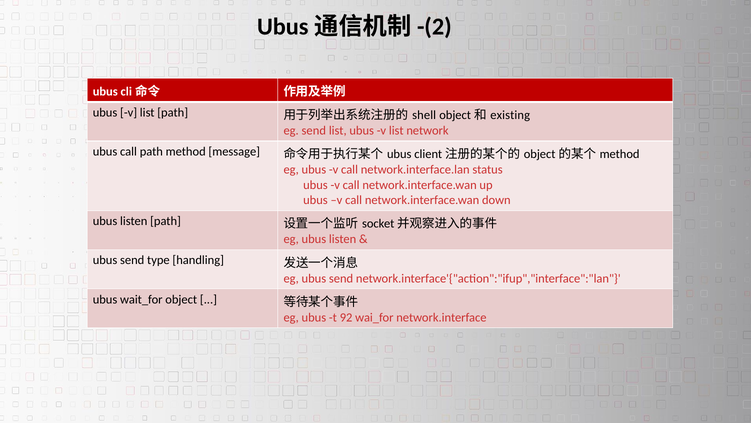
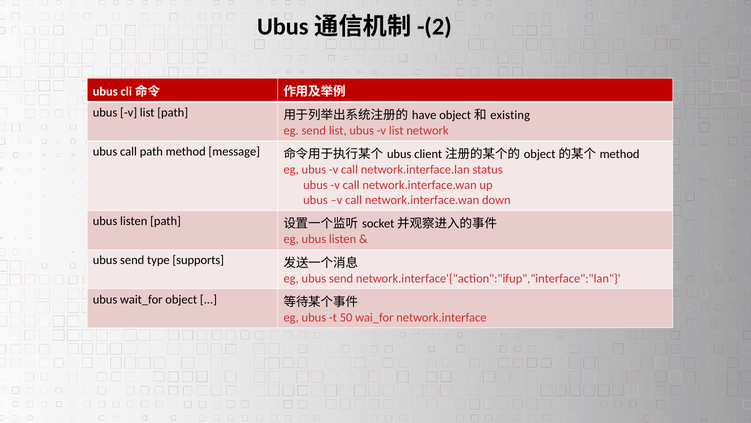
shell: shell -> have (424, 115)
handling: handling -> supports (198, 260)
92: 92 -> 50 (346, 317)
